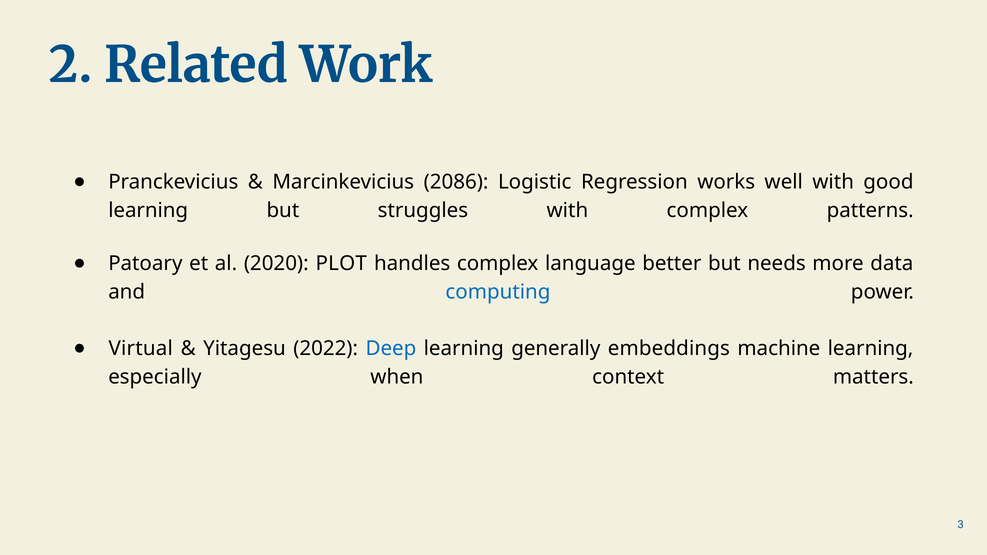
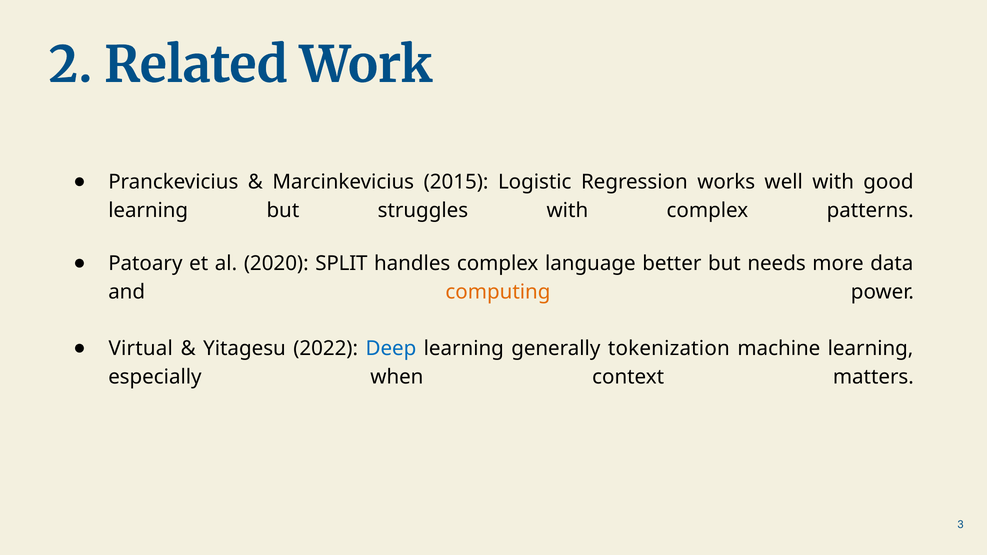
2086: 2086 -> 2015 (456, 182)
PLOT: PLOT -> SPLIT (341, 264)
computing colour: blue -> orange (498, 292)
embeddings: embeddings -> tokenization (669, 349)
